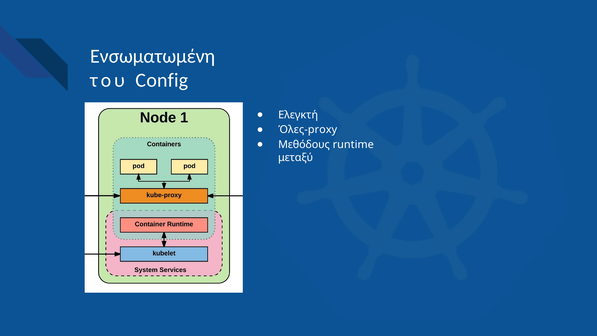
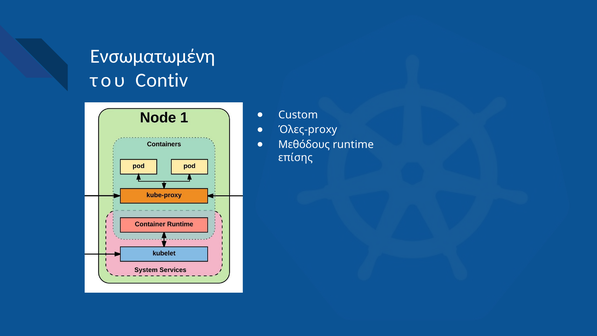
Config: Config -> Contiv (162, 80)
Ελεγκτή: Ελεγκτή -> Custom (298, 115)
μεταξύ: μεταξύ -> επίσης (295, 158)
